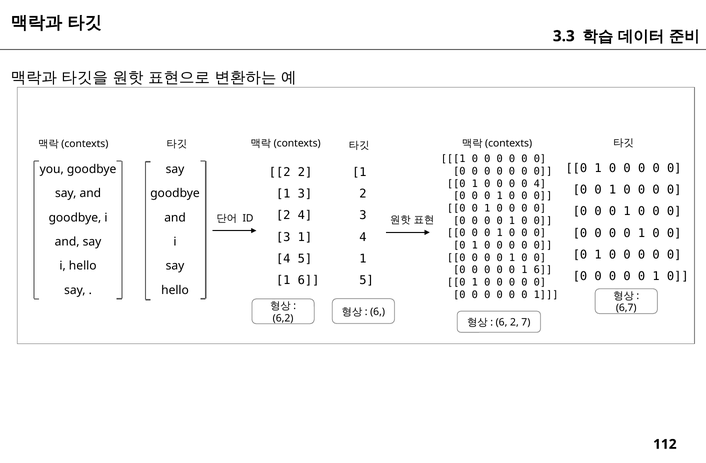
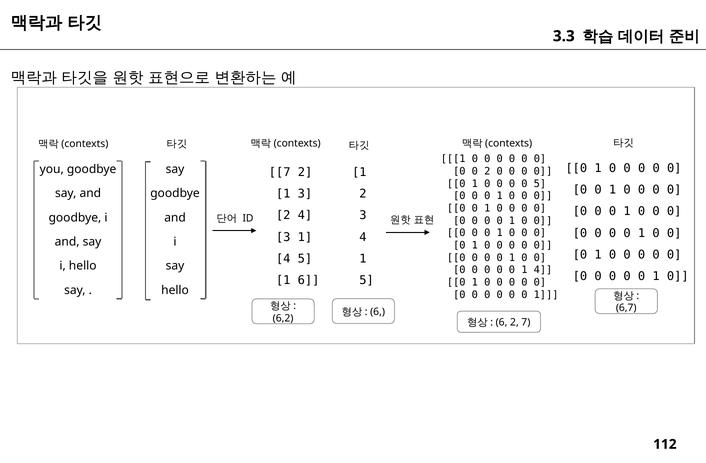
0: 0 -> 2 (487, 172)
2: 2 -> 7 (280, 172)
0 4: 4 -> 5 (540, 184)
0 1 6: 6 -> 4 (543, 271)
